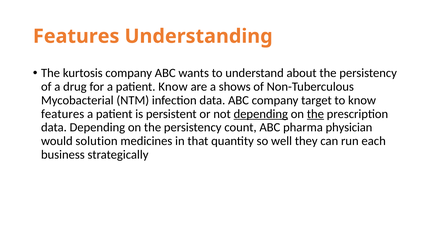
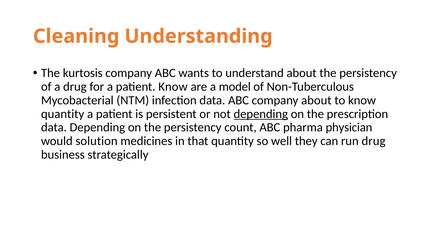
Features: Features -> Cleaning (76, 36)
shows: shows -> model (235, 87)
company target: target -> about (316, 100)
features: features -> quantity (63, 114)
the underline: present -> none (315, 114)
run each: each -> drug (374, 141)
